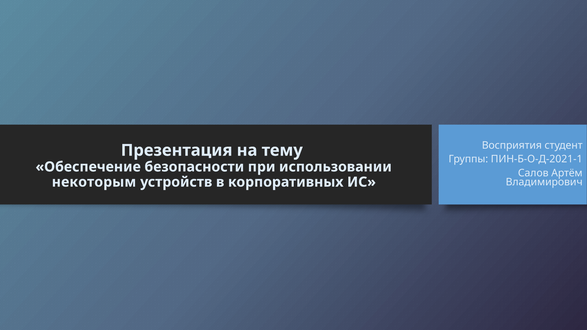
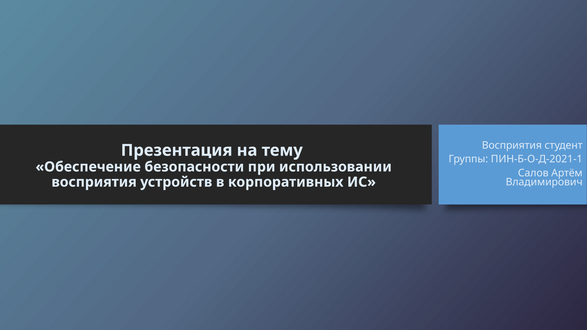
некоторым: некоторым -> восприятия (94, 182)
